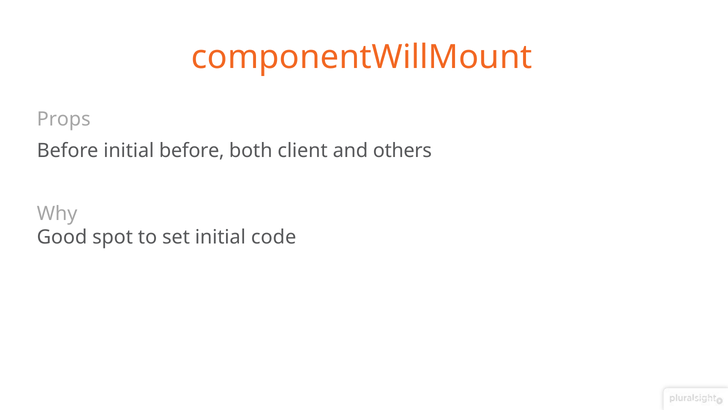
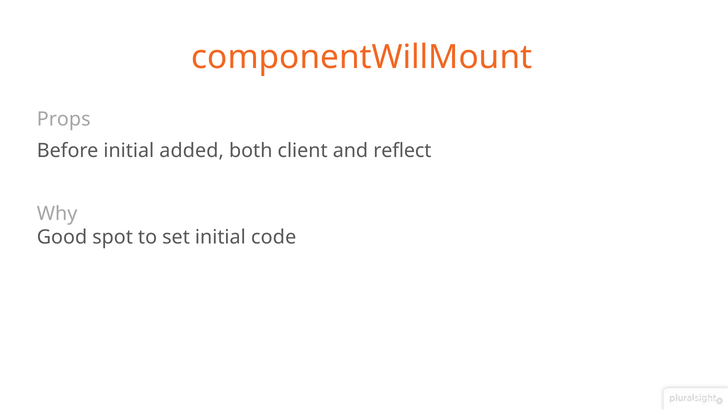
initial before: before -> added (192, 151)
others: others -> reflect (402, 151)
